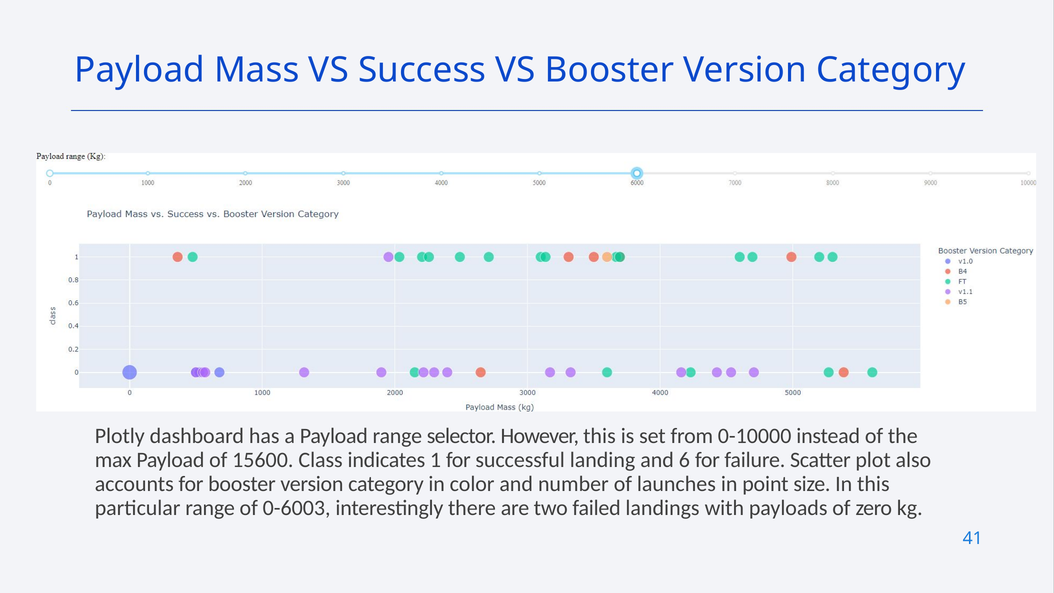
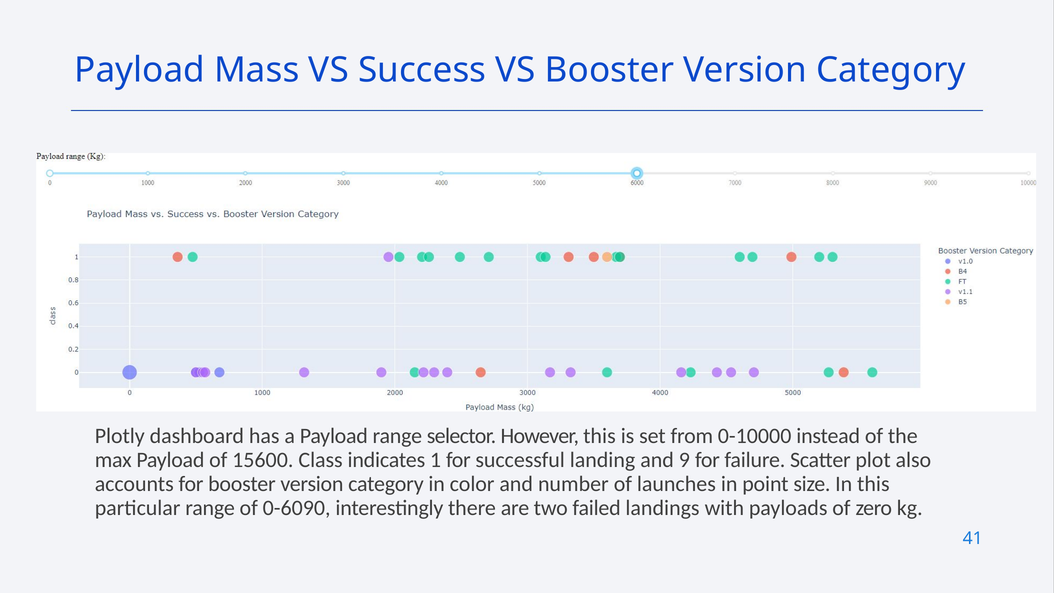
6: 6 -> 9 (684, 460)
0-6003: 0-6003 -> 0-6090 (297, 508)
